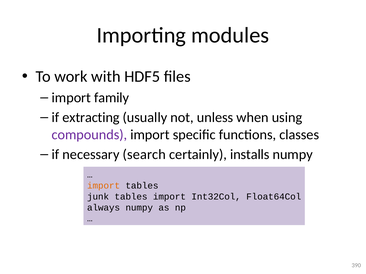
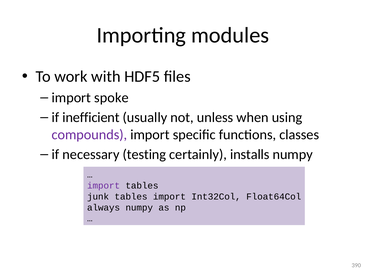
family: family -> spoke (111, 98)
extracting: extracting -> inefficient (91, 118)
search: search -> testing (144, 155)
import colour: orange -> purple (104, 186)
